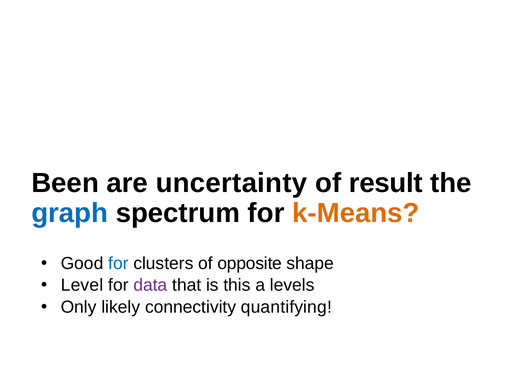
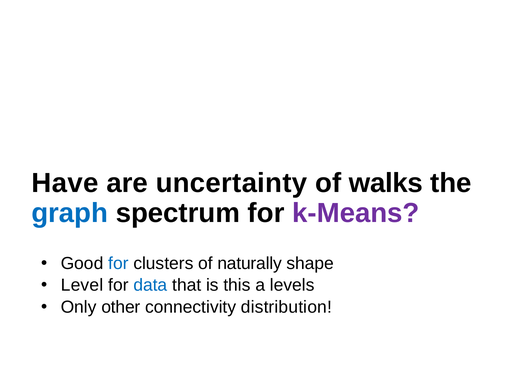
Been: Been -> Have (65, 183)
result: result -> walks (386, 183)
k-Means colour: orange -> purple (356, 213)
opposite: opposite -> naturally (250, 264)
data colour: purple -> blue (150, 285)
likely: likely -> other (121, 307)
quantifying: quantifying -> distribution (286, 307)
